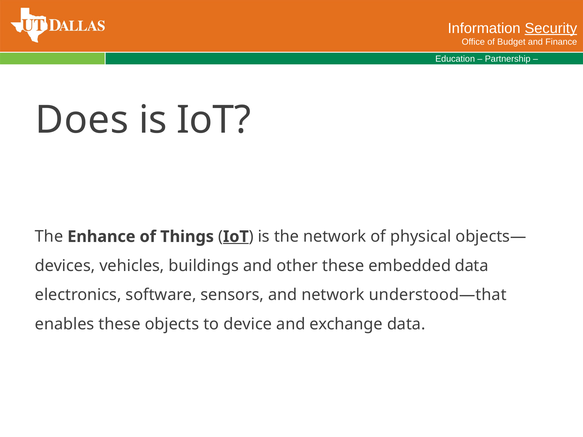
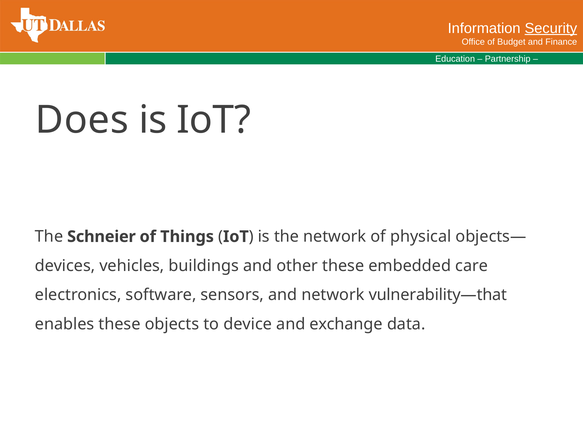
Enhance: Enhance -> Schneier (101, 237)
IoT underline: present -> none (236, 237)
embedded data: data -> care (472, 266)
understood—that: understood—that -> vulnerability—that (438, 295)
